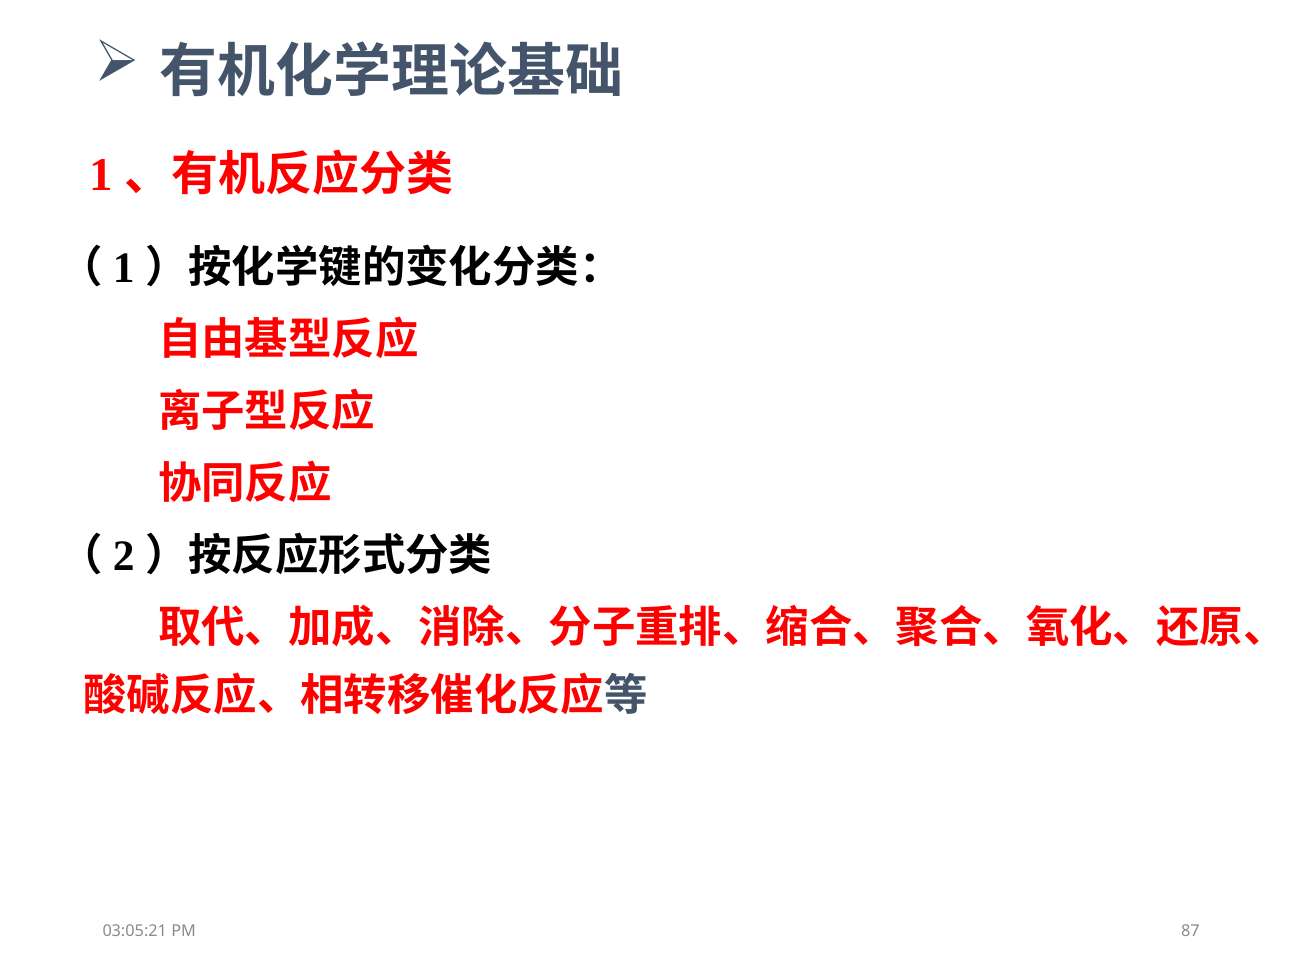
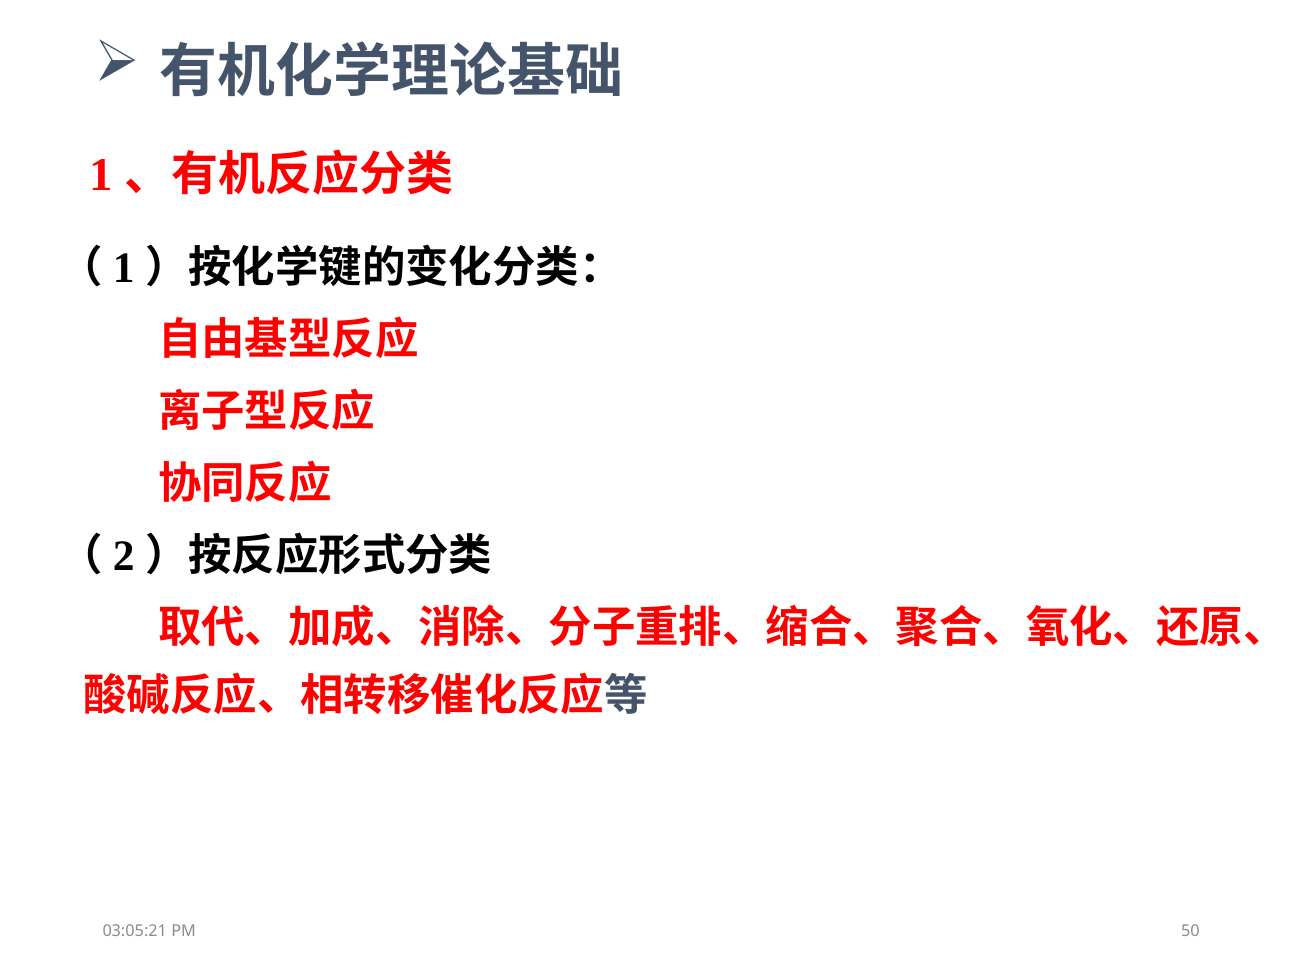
87: 87 -> 50 (1190, 931)
